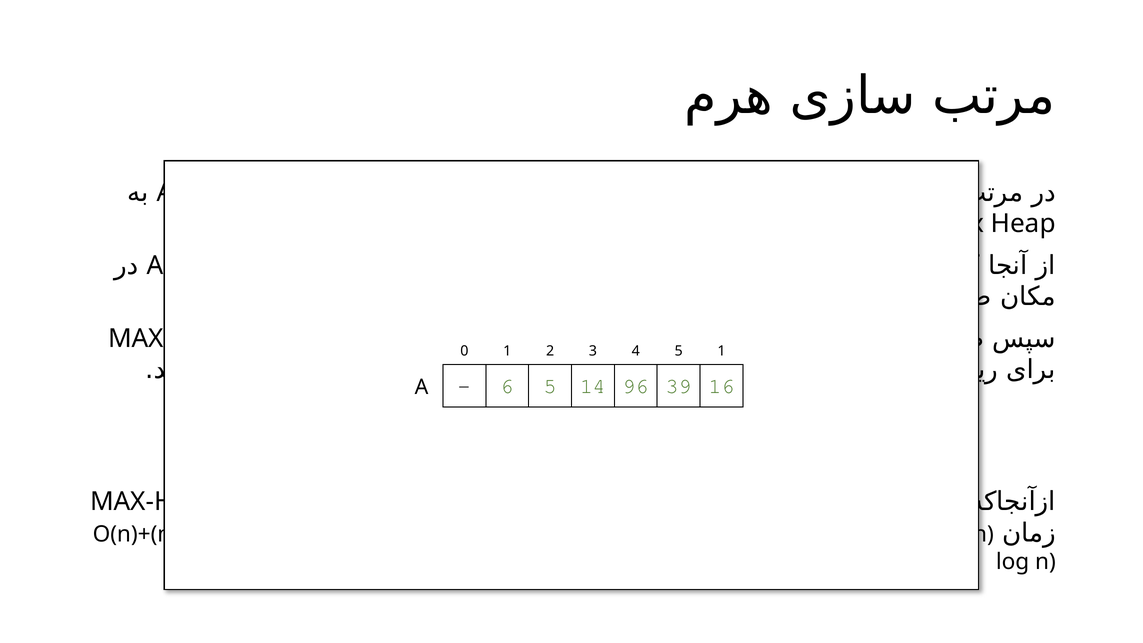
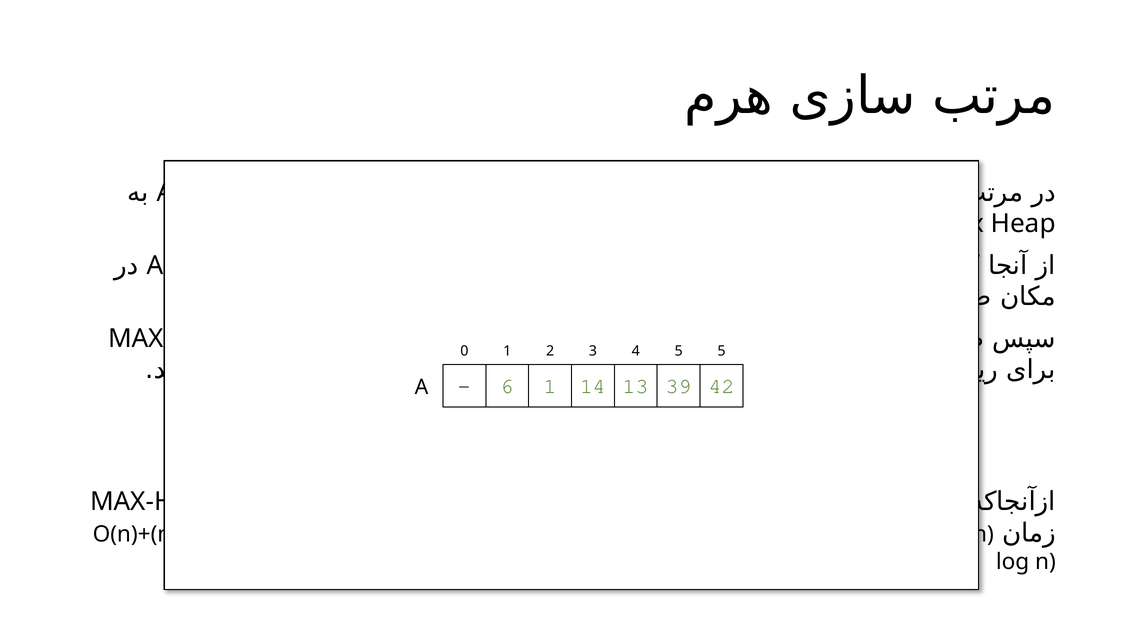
1: 1 -> 5 (722, 351)
6 5: 5 -> 1 (550, 386)
96: 96 -> 13 (636, 386)
16: 16 -> 42 (722, 386)
